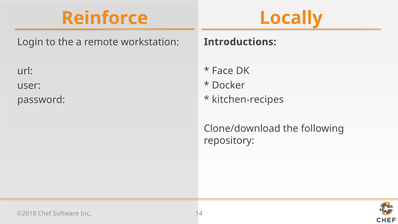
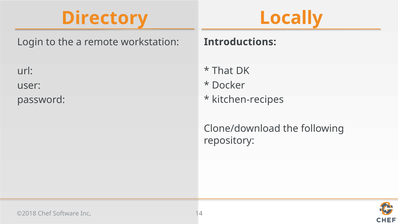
Reinforce: Reinforce -> Directory (105, 18)
Face: Face -> That (223, 71)
